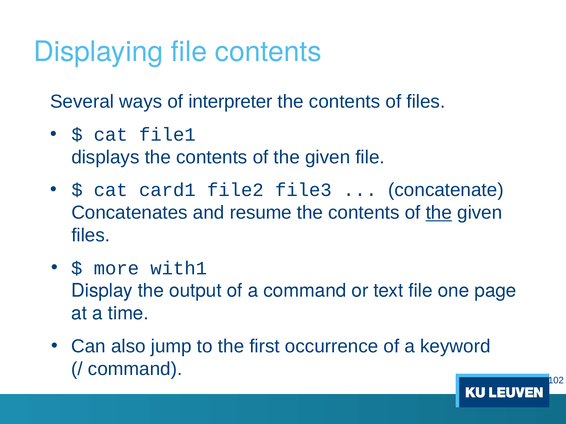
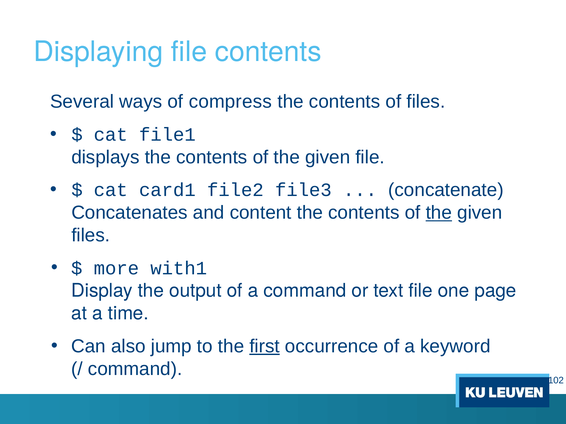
interpreter: interpreter -> compress (230, 102)
resume: resume -> content (261, 213)
first underline: none -> present (265, 347)
